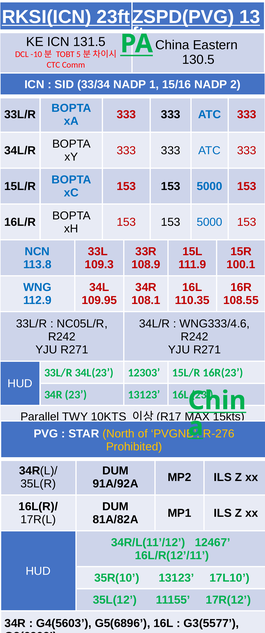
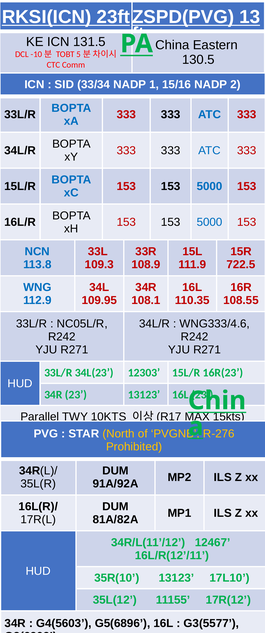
100.1: 100.1 -> 722.5 (241, 265)
